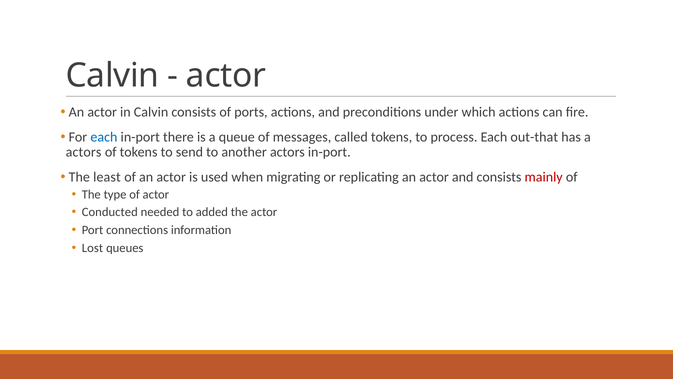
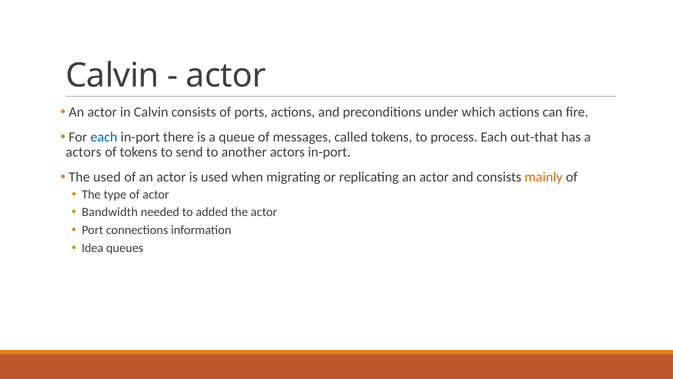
The least: least -> used (107, 177)
mainly colour: red -> orange (544, 177)
Conducted: Conducted -> Bandwidth (110, 212)
Lost: Lost -> Idea (93, 248)
